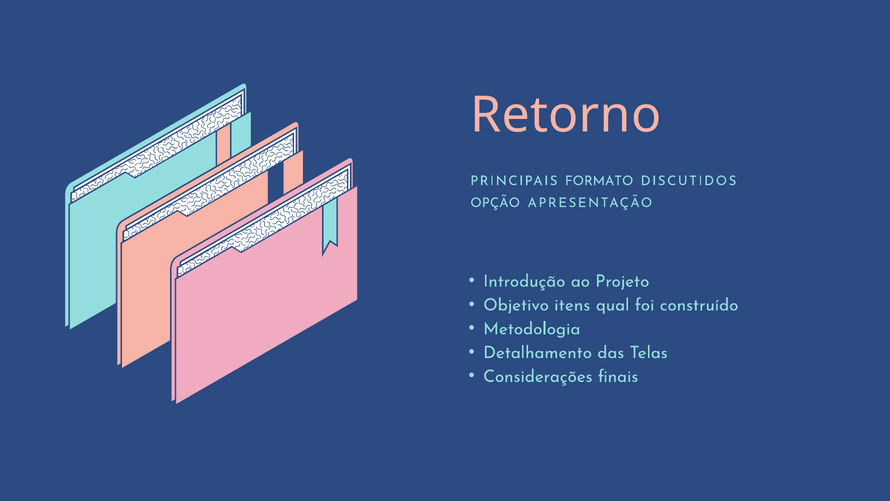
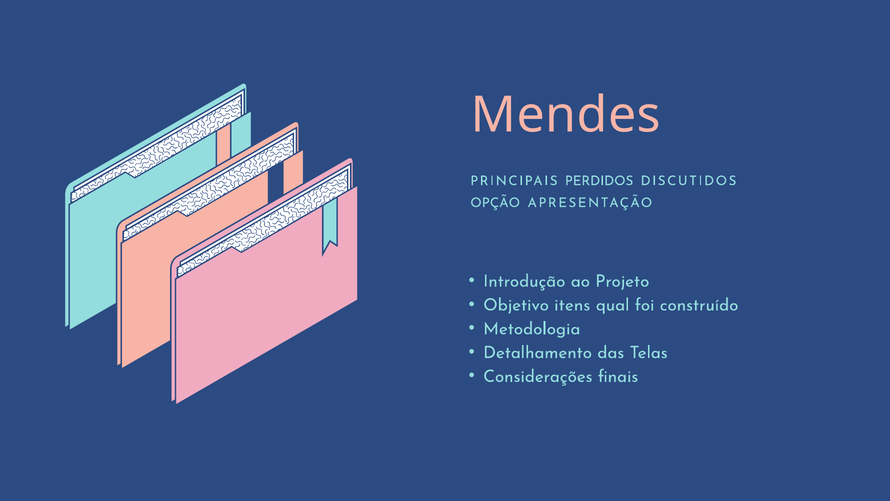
Retorno: Retorno -> Mendes (566, 115)
FORMATO: FORMATO -> PERDIDOS (599, 181)
